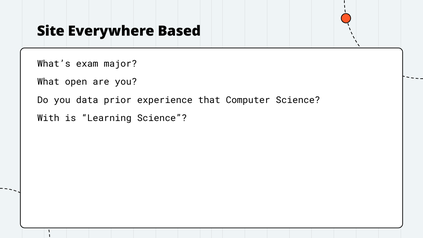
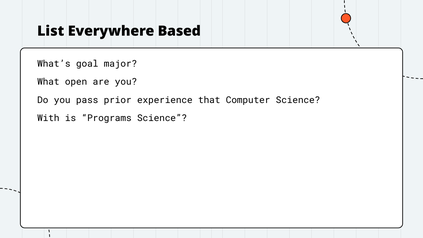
Site: Site -> List (51, 31)
exam: exam -> goal (87, 64)
data: data -> pass (87, 100)
Learning: Learning -> Programs (107, 118)
